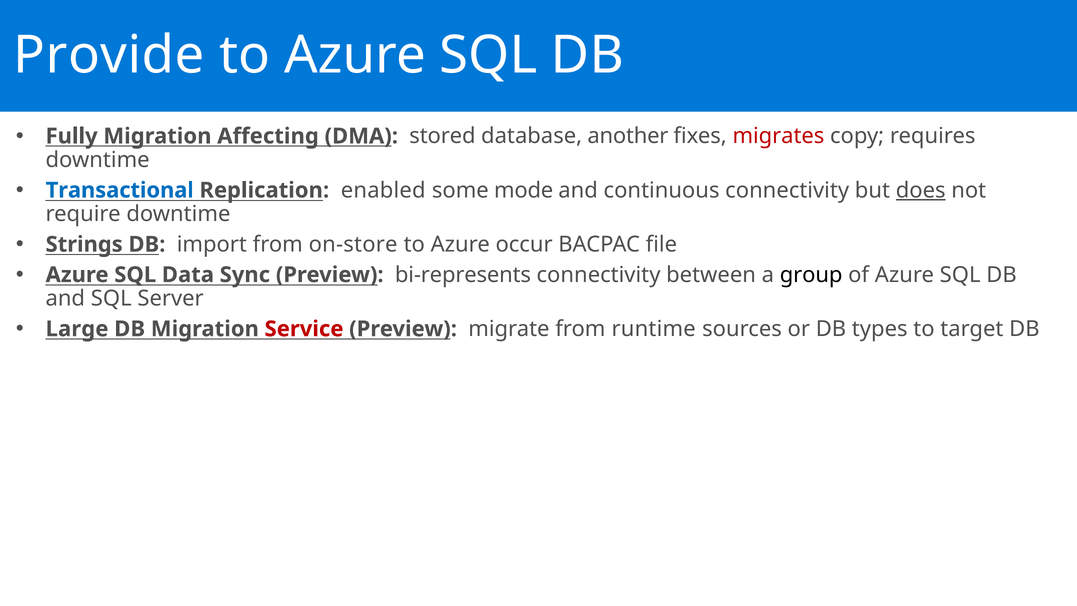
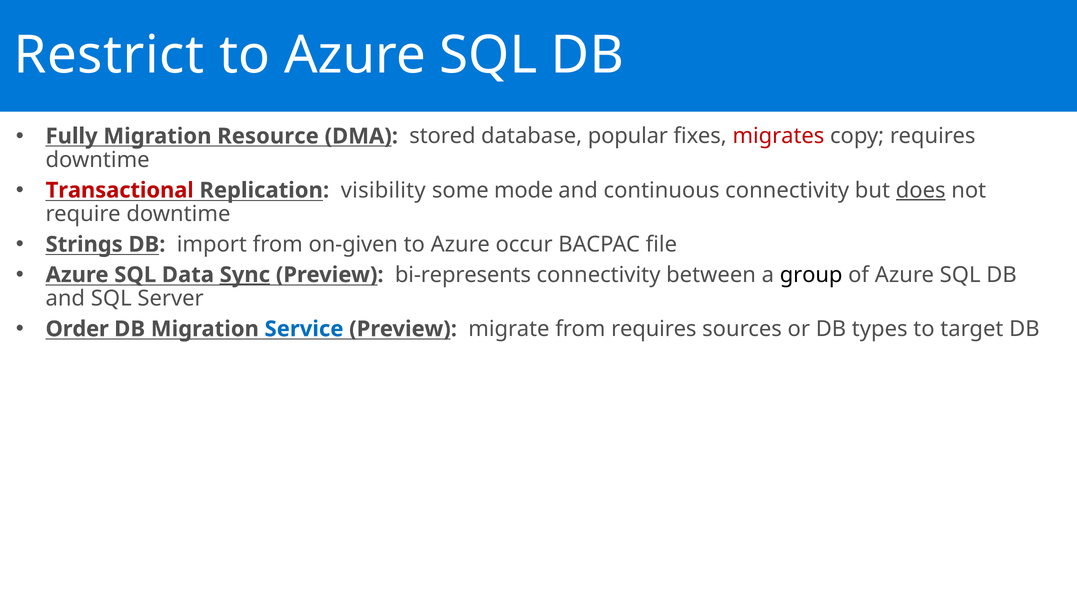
Provide: Provide -> Restrict (109, 56)
Affecting: Affecting -> Resource (268, 136)
another: another -> popular (628, 136)
Transactional colour: blue -> red (120, 190)
enabled: enabled -> visibility (383, 190)
on-store: on-store -> on-given (353, 244)
Sync underline: none -> present (245, 275)
Large: Large -> Order (77, 329)
Service colour: red -> blue (304, 329)
from runtime: runtime -> requires (654, 329)
